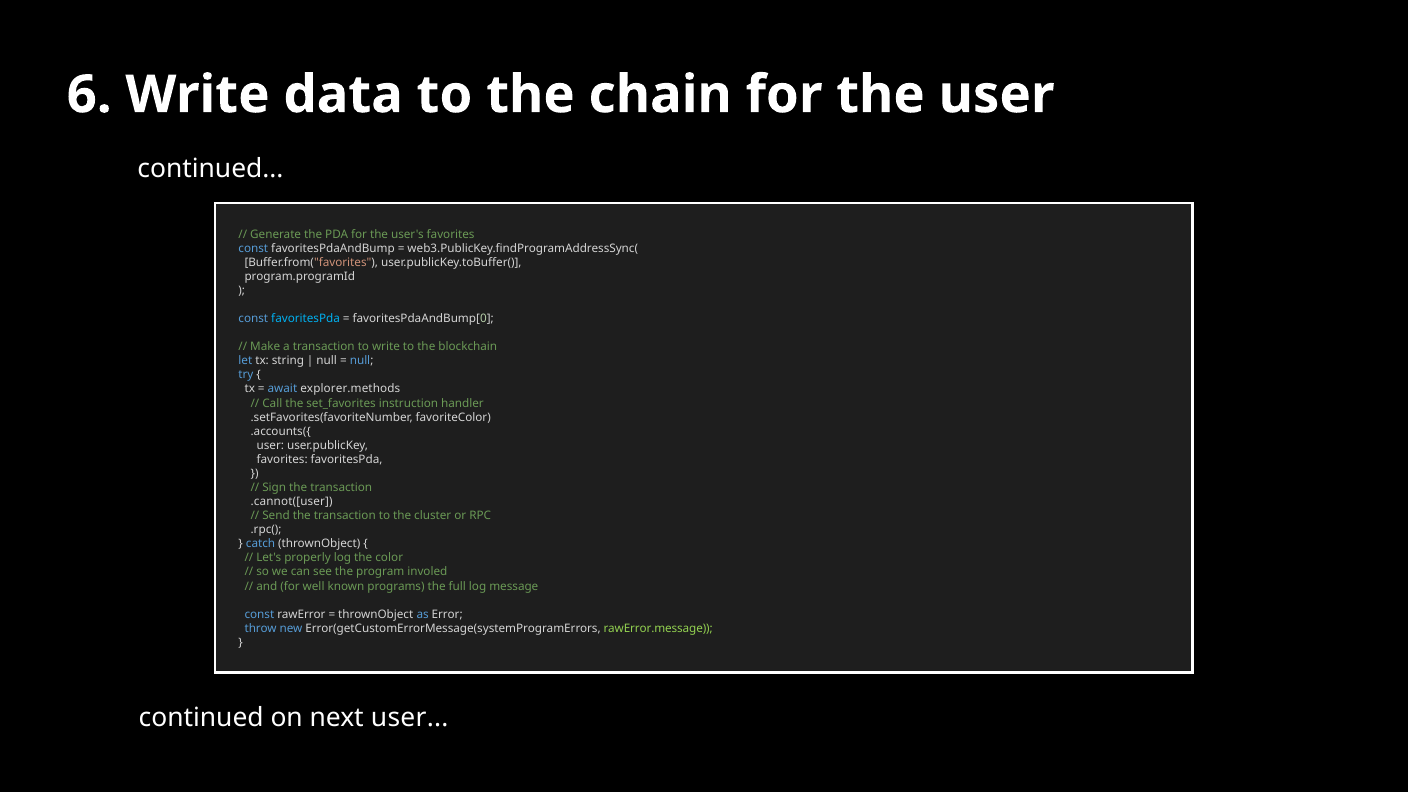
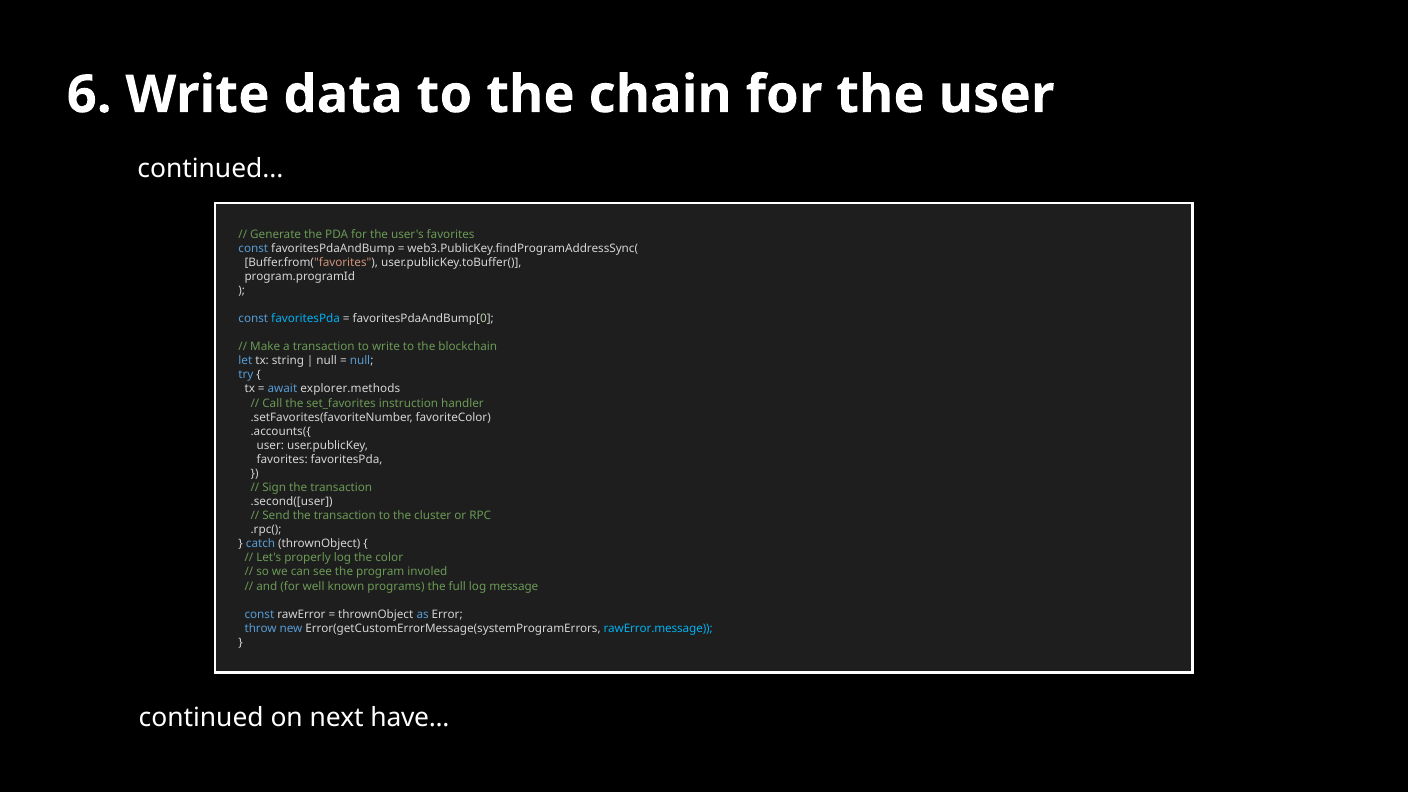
.cannot([user: .cannot([user -> .second([user (292, 502)
rawError.message colour: light green -> light blue (658, 628)
next user: user -> have (410, 718)
